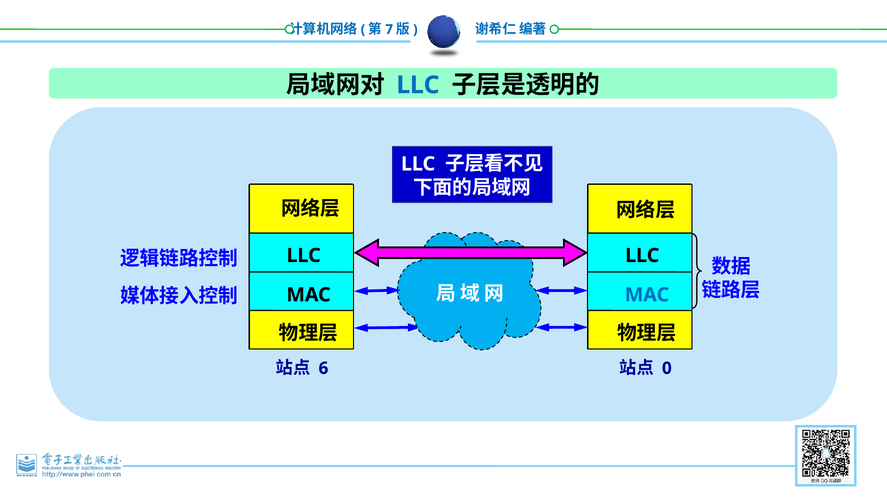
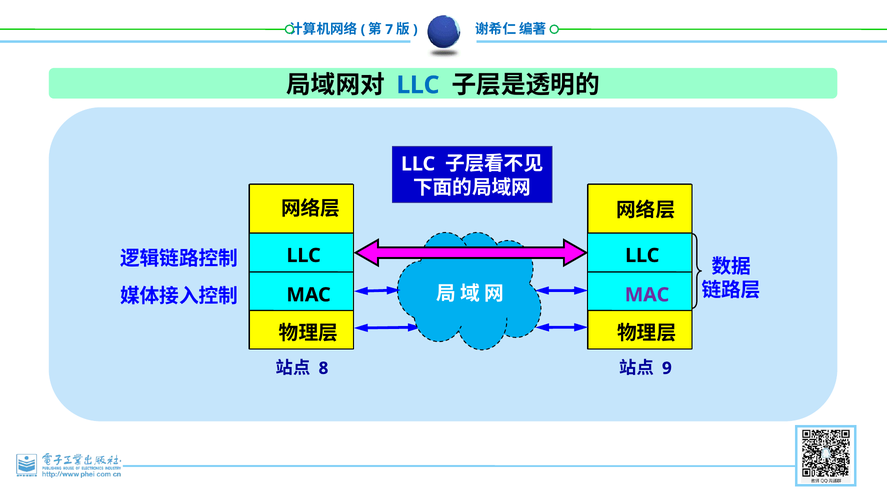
MAC colour: blue -> purple (647, 295)
6: 6 -> 8 (323, 368)
0: 0 -> 9 (667, 368)
